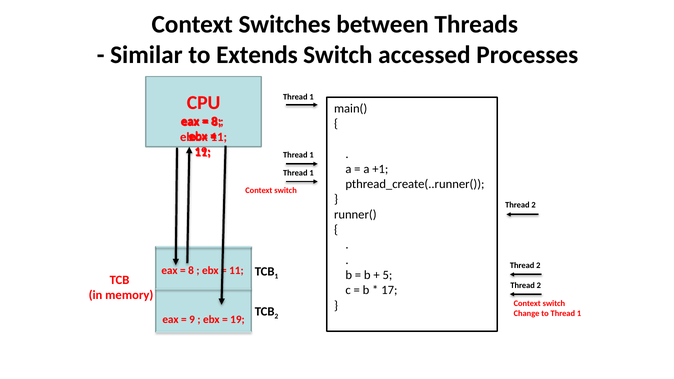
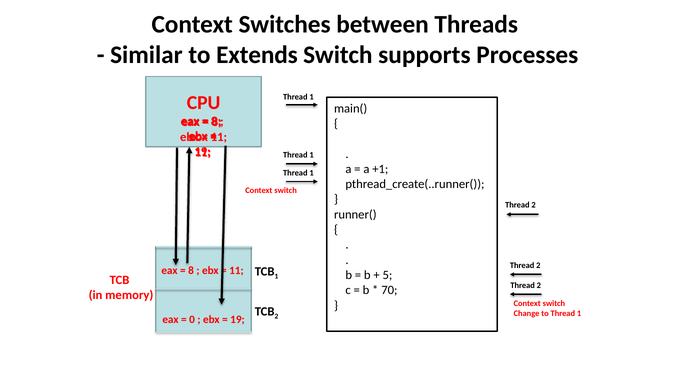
accessed: accessed -> supports (424, 55)
17: 17 -> 70 (389, 290)
9: 9 -> 0 (192, 320)
